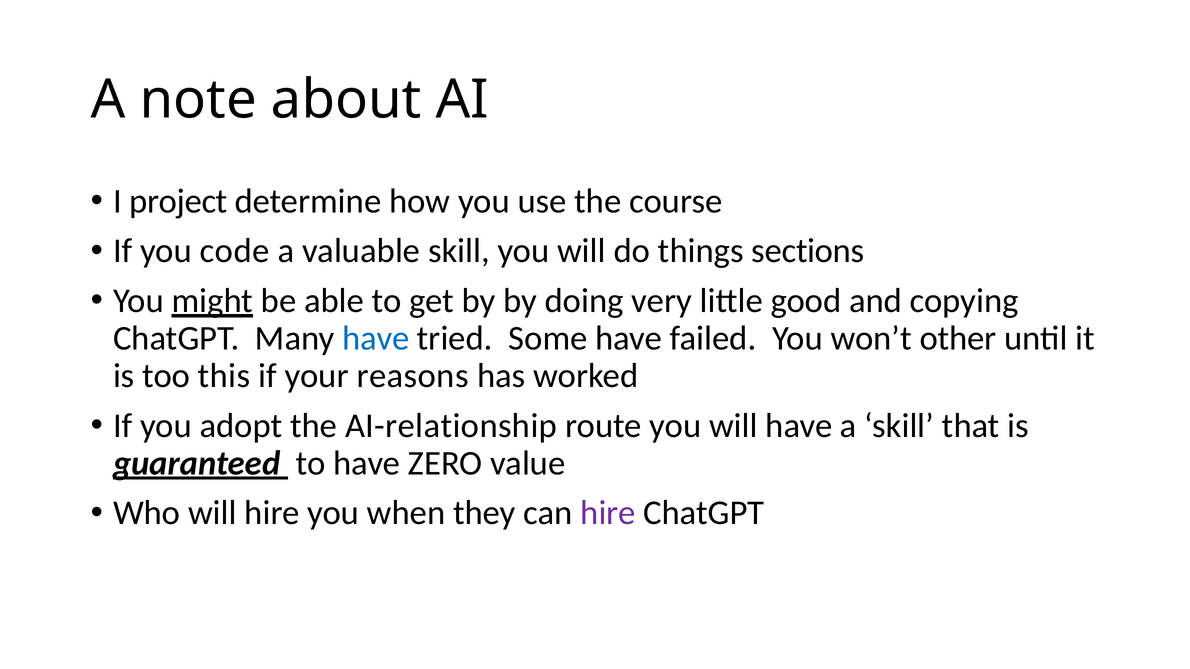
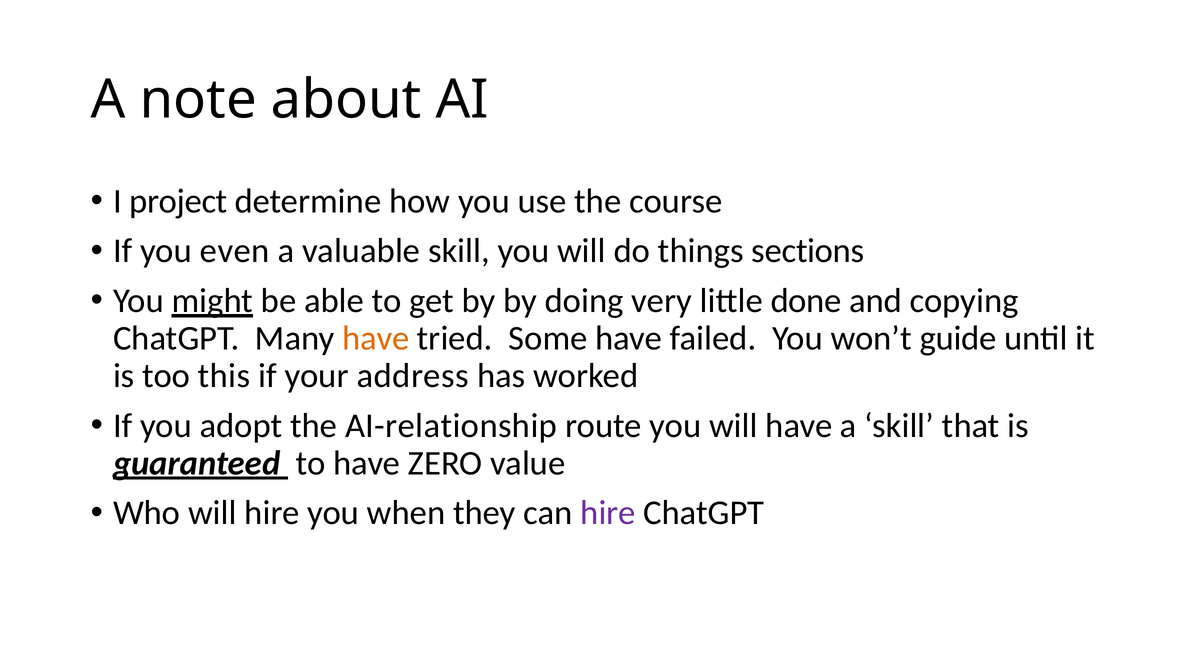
code: code -> even (235, 251)
good: good -> done (806, 301)
have colour: blue -> orange (376, 338)
other: other -> guide (958, 338)
reasons: reasons -> address (413, 376)
